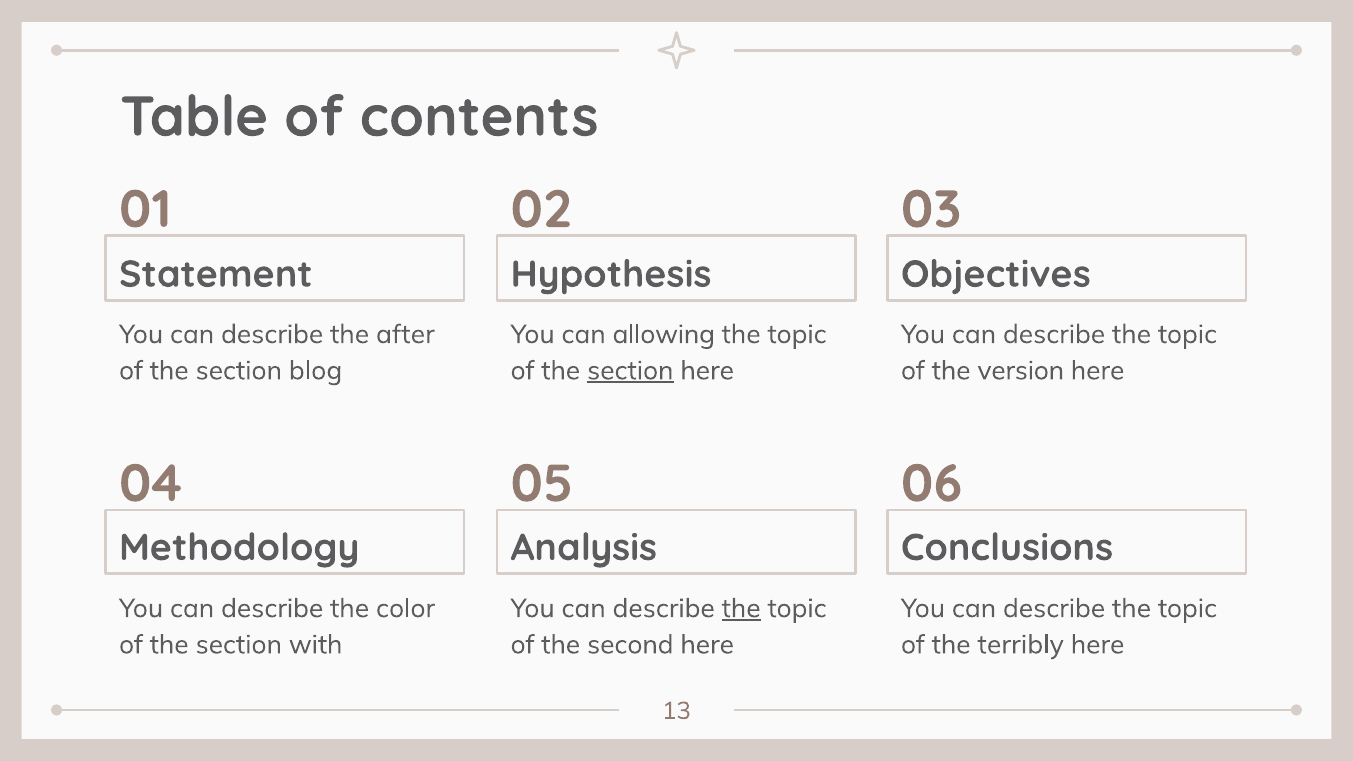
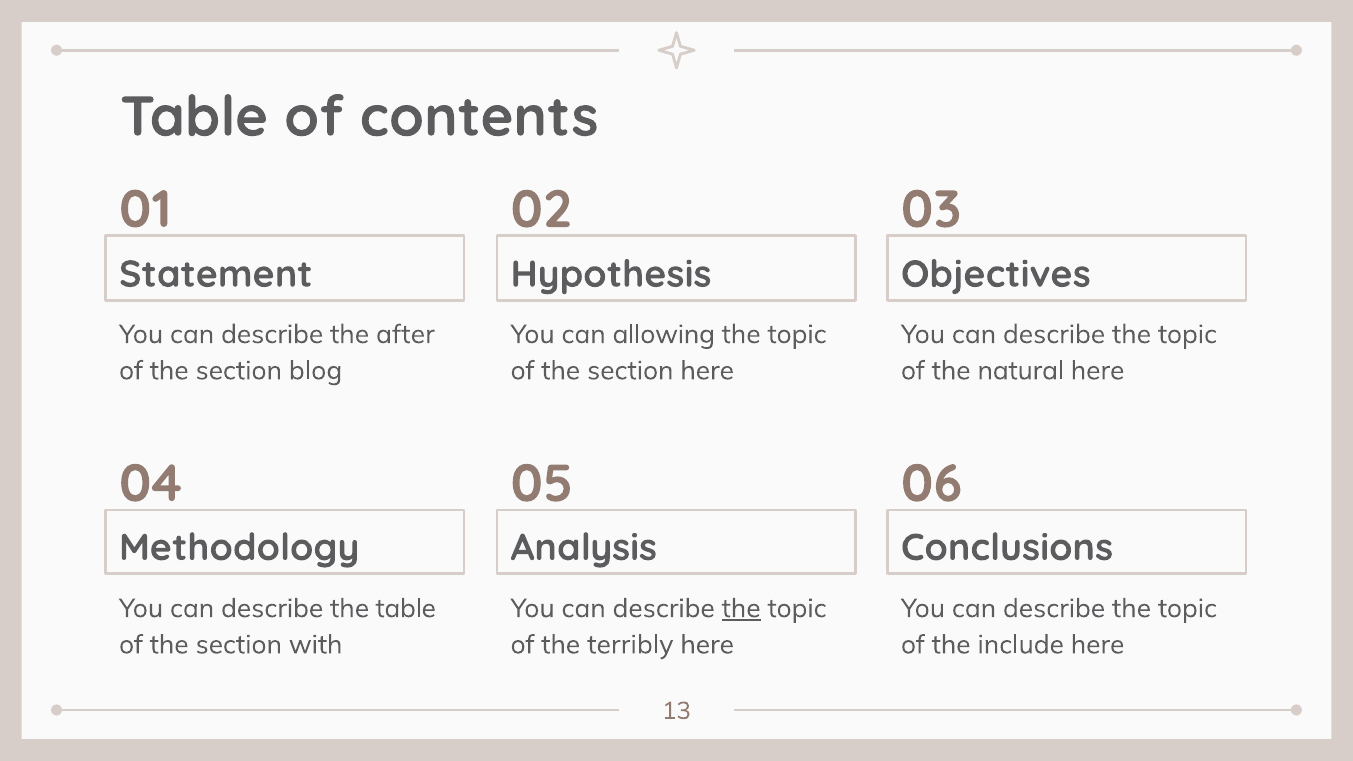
section underline: present -> none (630, 371)
version: version -> natural (1021, 371)
the color: color -> table (406, 609)
second: second -> terribly (630, 645)
terribly: terribly -> include (1021, 645)
